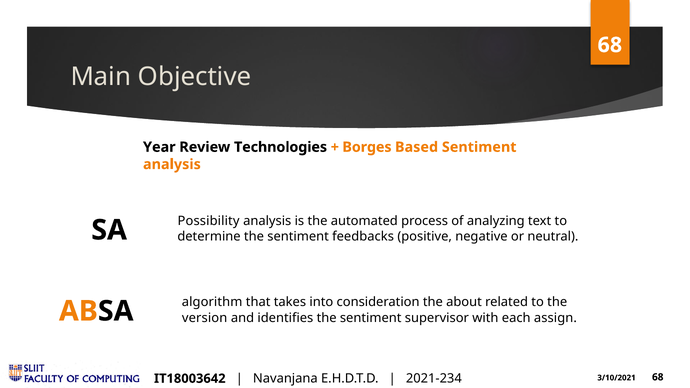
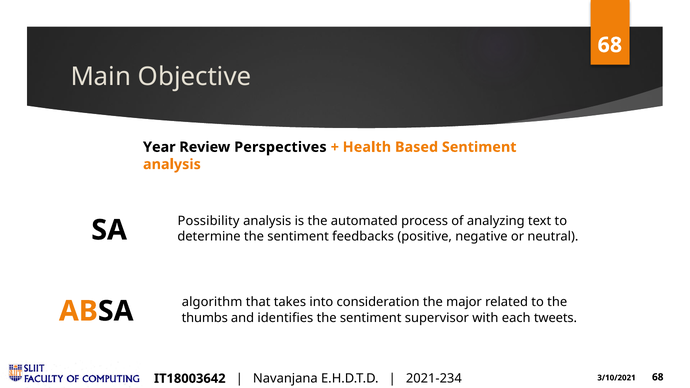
Technologies: Technologies -> Perspectives (280, 147)
Borges: Borges -> Health (367, 147)
about: about -> major (464, 302)
version: version -> thumbs (205, 318)
assign: assign -> tweets (555, 318)
